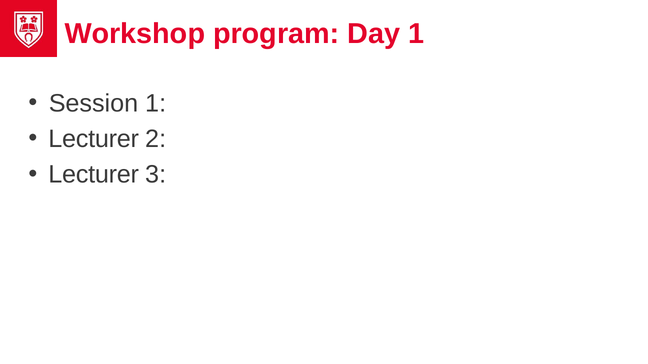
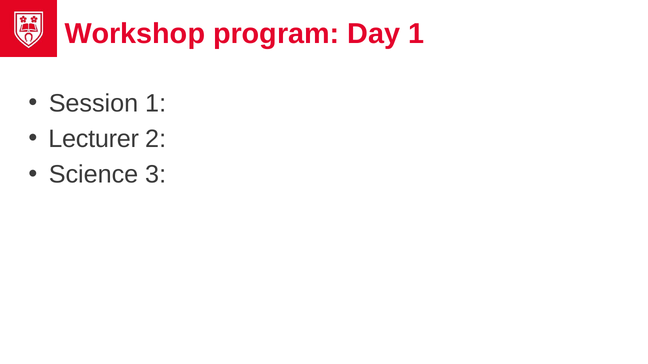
Lecturer: Lecturer -> Science (93, 175)
